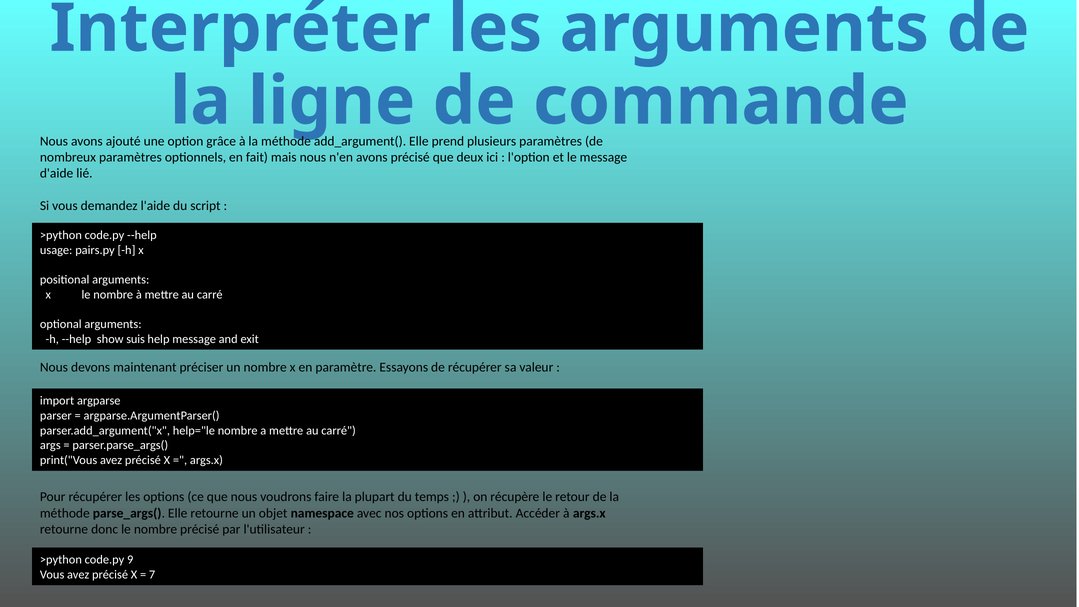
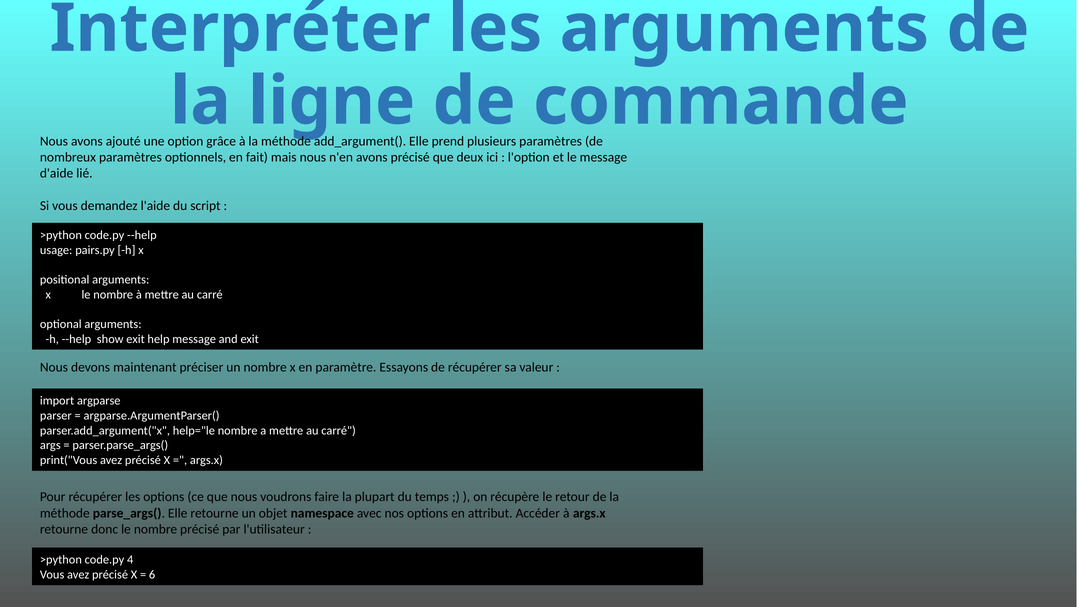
show suis: suis -> exit (136, 339)
9: 9 -> 4 (130, 560)
7: 7 -> 6 (152, 575)
